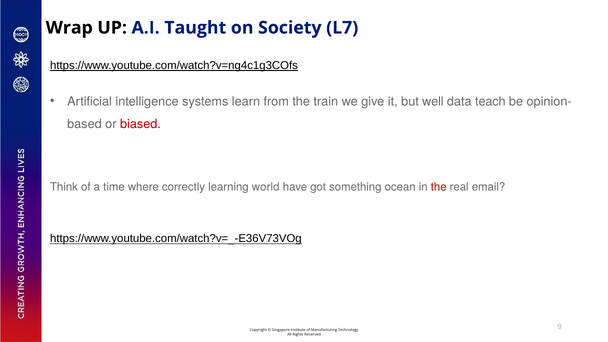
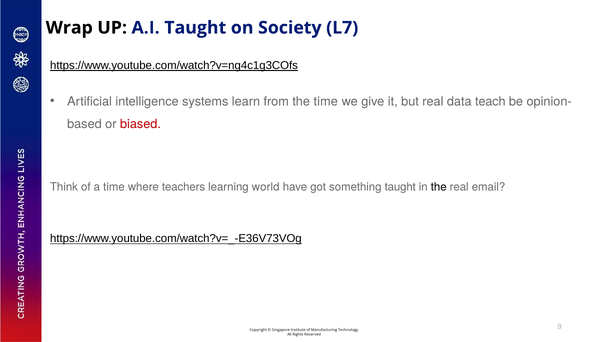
the train: train -> time (326, 101)
but well: well -> real (433, 101)
correctly: correctly -> teachers (184, 187)
something ocean: ocean -> taught (400, 187)
the colour: red -> black (439, 187)
